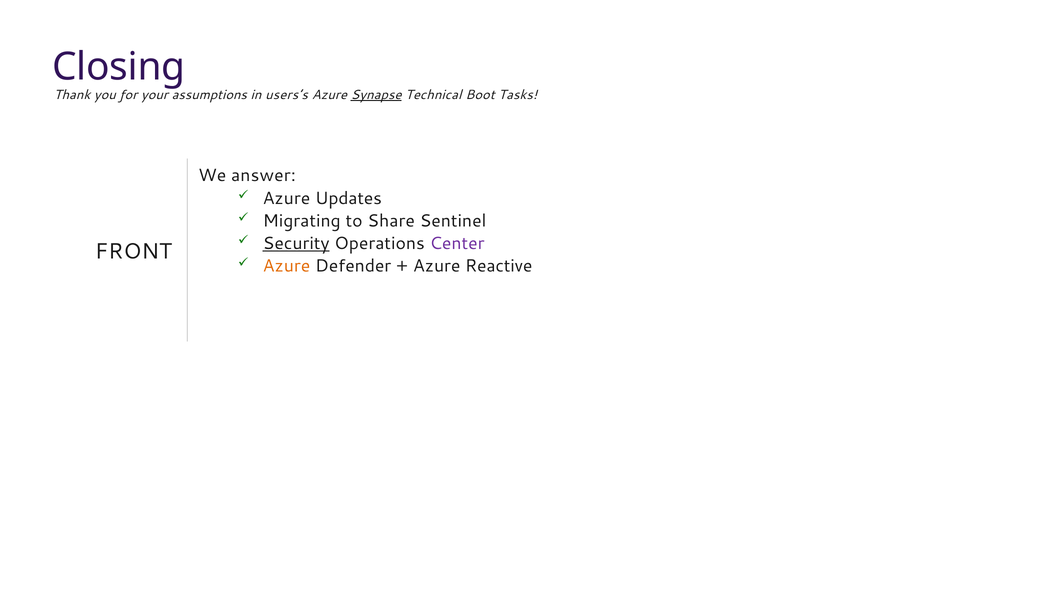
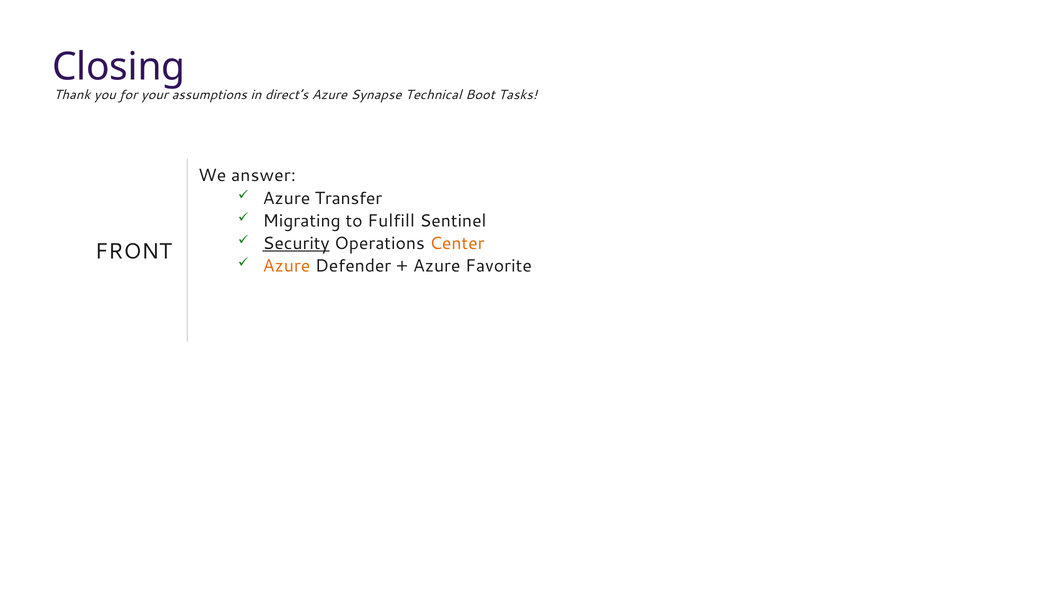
users’s: users’s -> direct’s (287, 95)
Synapse underline: present -> none (376, 95)
Updates: Updates -> Transfer (348, 198)
Share: Share -> Fulfill (391, 221)
Center colour: purple -> orange (457, 244)
Reactive: Reactive -> Favorite (499, 266)
